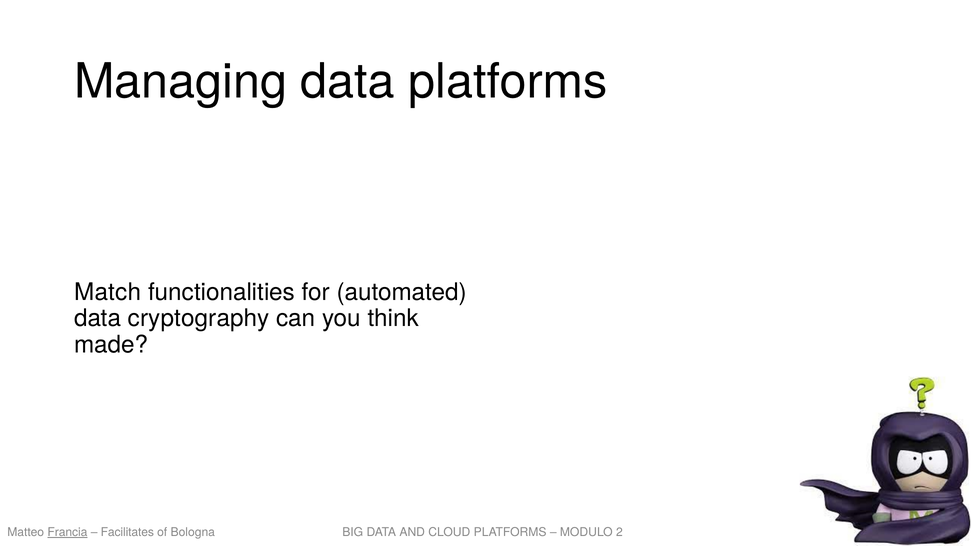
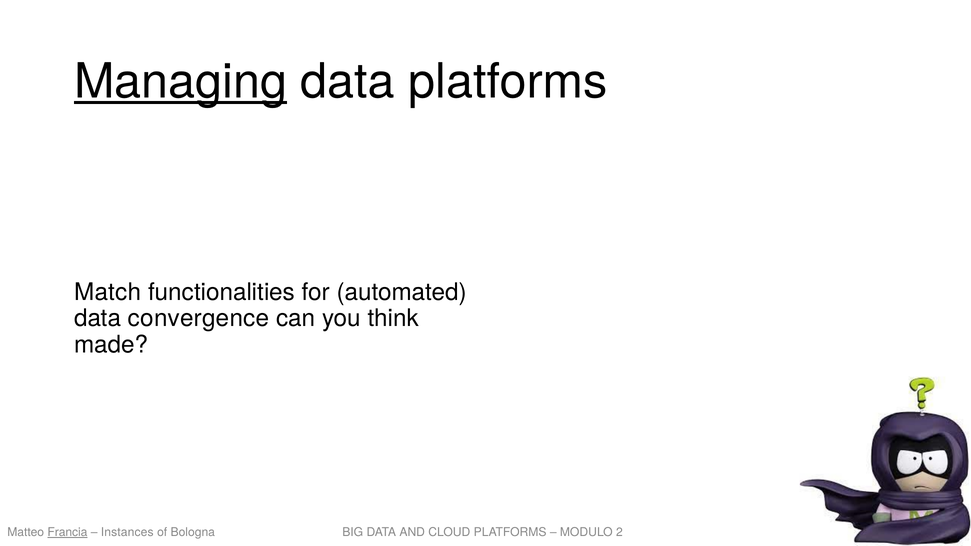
Managing underline: none -> present (181, 82)
cryptography: cryptography -> convergence (199, 319)
Facilitates: Facilitates -> Instances (127, 532)
